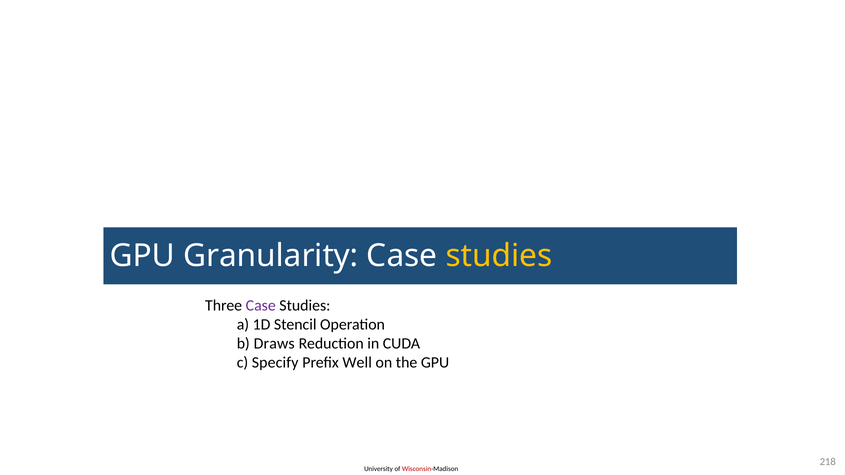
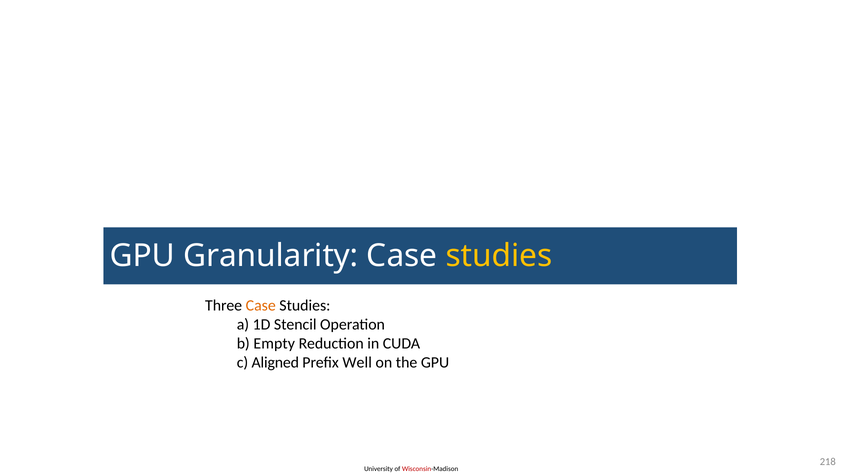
Case colour: purple -> orange (261, 306)
Draws: Draws -> Empty (274, 344)
Specify: Specify -> Aligned (275, 363)
